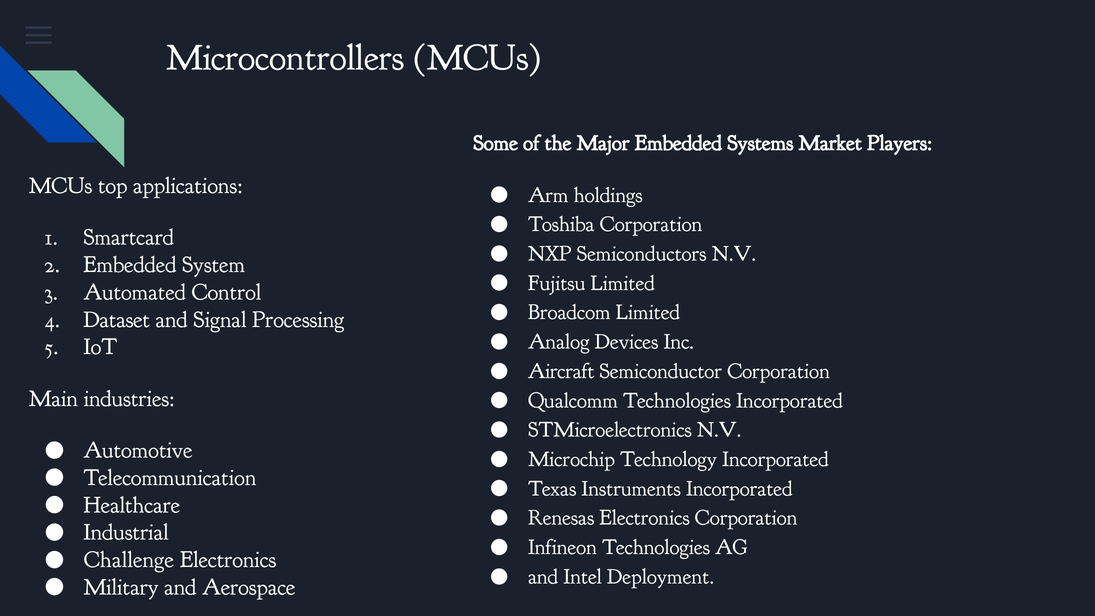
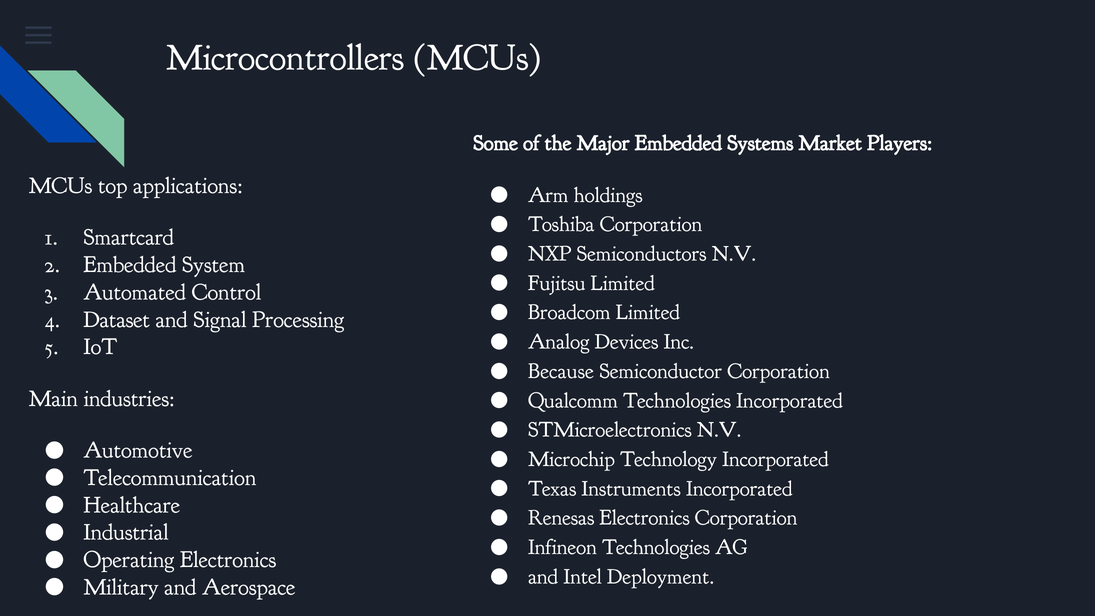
Aircraft: Aircraft -> Because (561, 371)
Challenge: Challenge -> Operating (129, 560)
